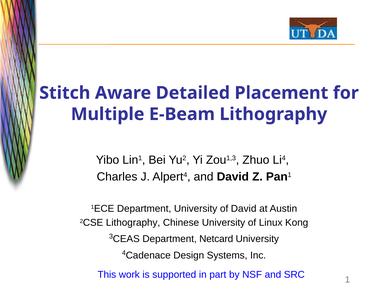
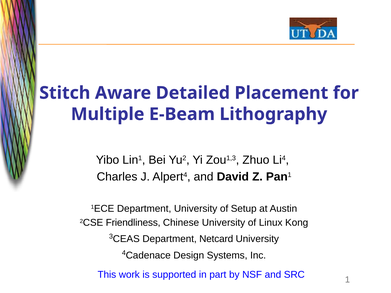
of David: David -> Setup (244, 209)
2CSE Lithography: Lithography -> Friendliness (133, 223)
